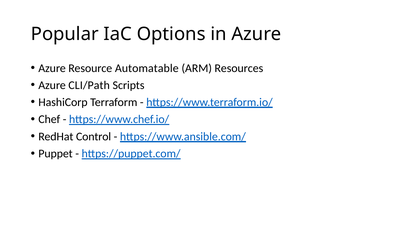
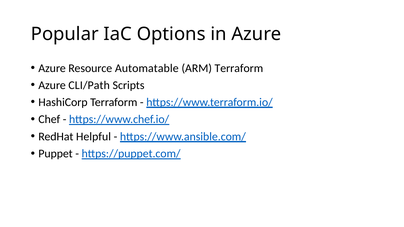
ARM Resources: Resources -> Terraform (239, 68)
Control: Control -> Helpful (93, 137)
